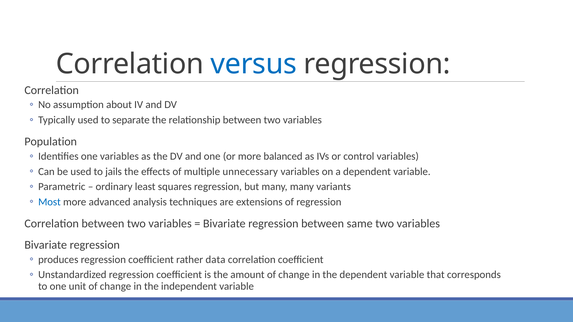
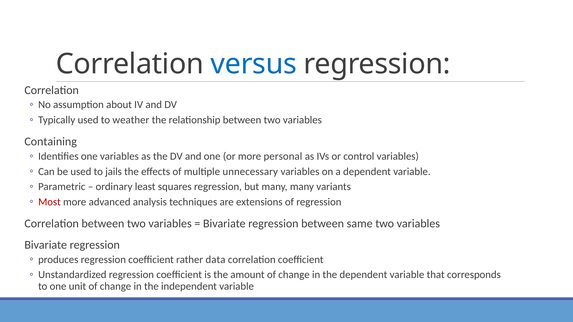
separate: separate -> weather (131, 120)
Population: Population -> Containing (51, 142)
balanced: balanced -> personal (283, 157)
Most colour: blue -> red (49, 202)
